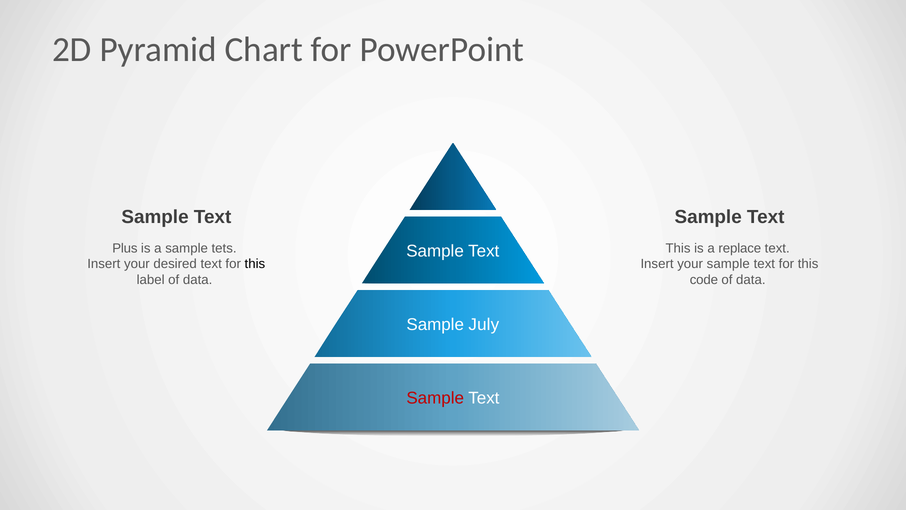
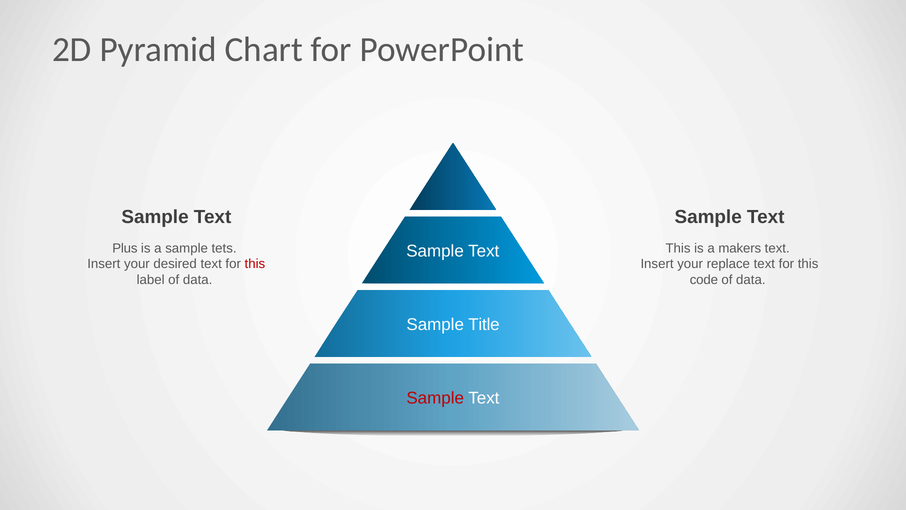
replace: replace -> makers (740, 248)
this colour: black -> red (255, 264)
your sample: sample -> replace (728, 264)
July: July -> Title (484, 324)
